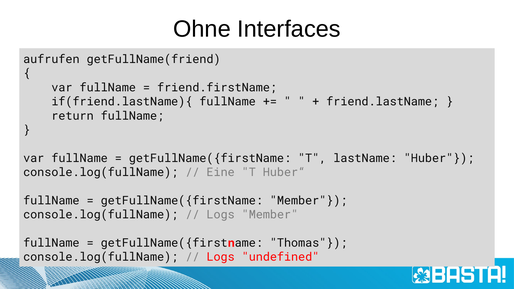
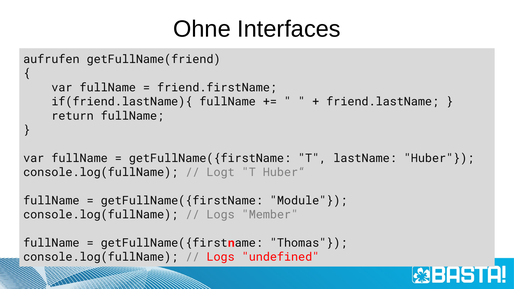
Eine: Eine -> Logt (221, 172)
getFullName({firstName Member: Member -> Module (309, 201)
